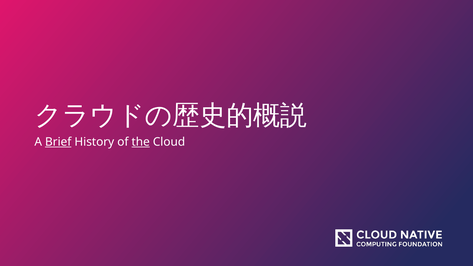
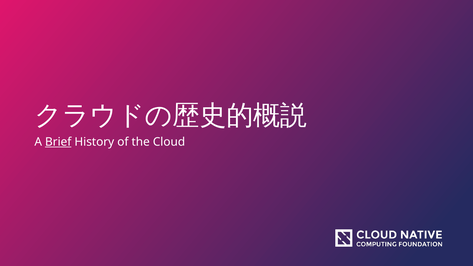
the underline: present -> none (141, 142)
